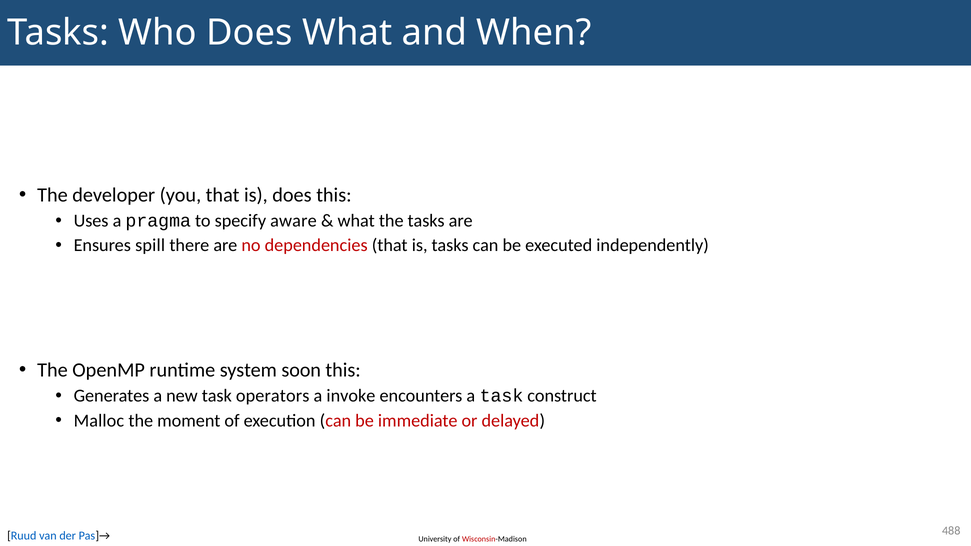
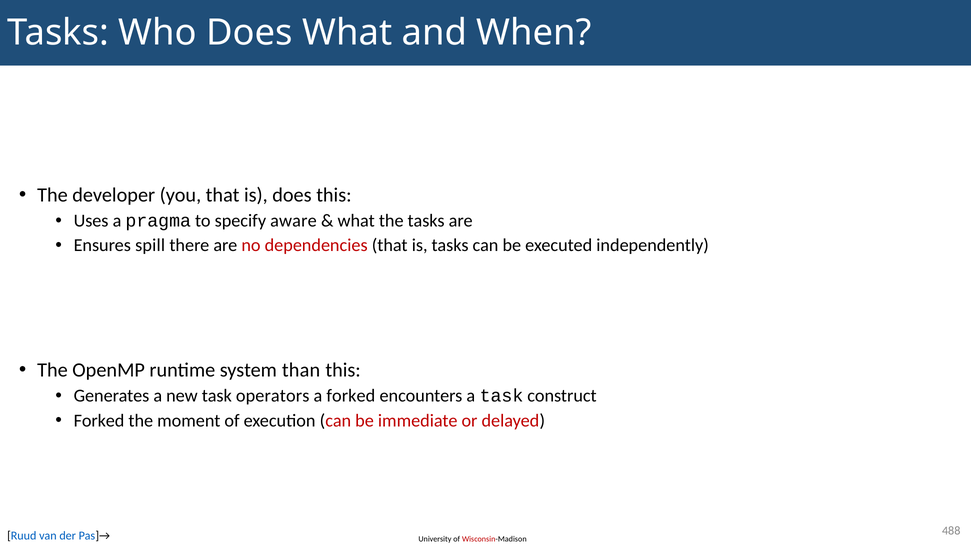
soon: soon -> than (301, 370)
a invoke: invoke -> forked (351, 396)
Malloc: Malloc -> Forked (99, 421)
